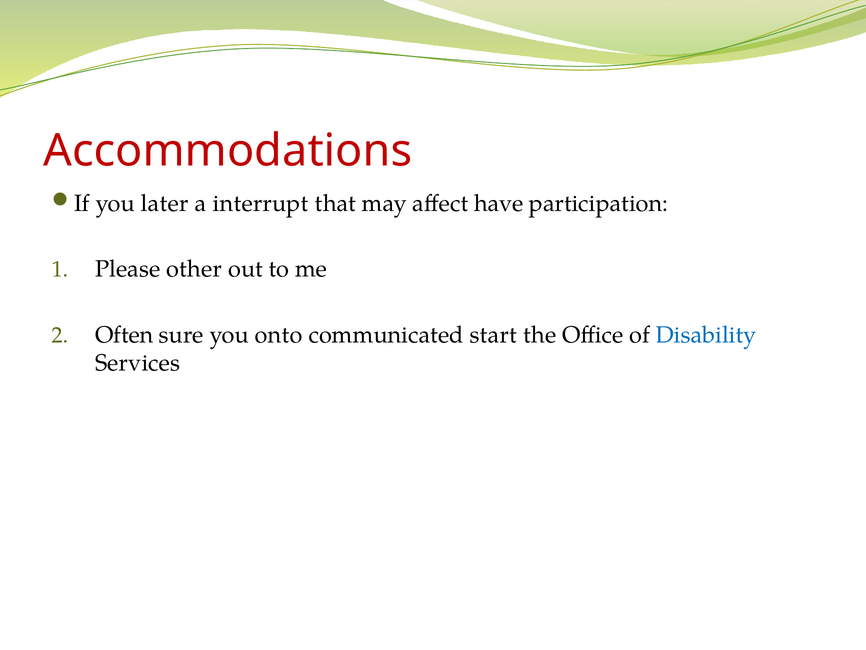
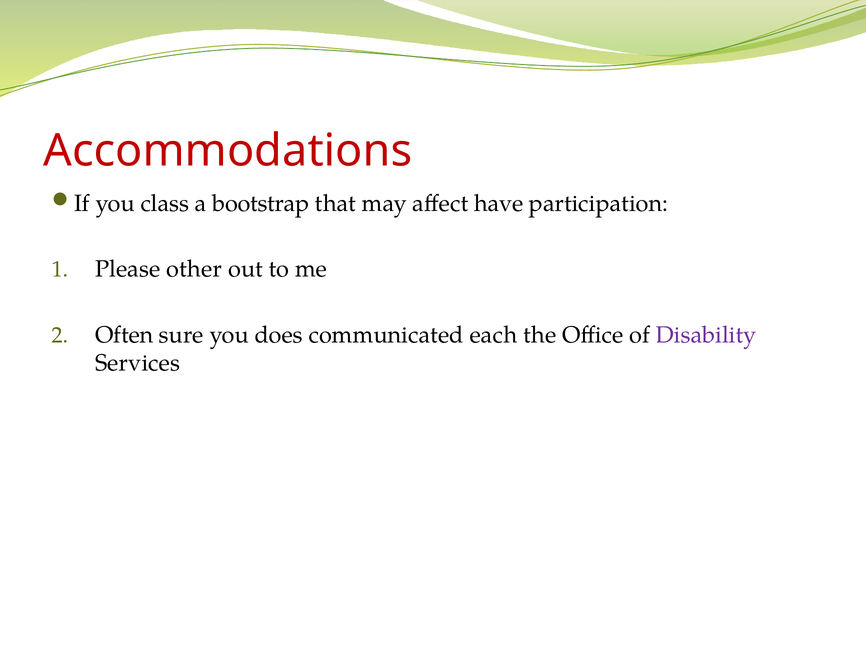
later: later -> class (165, 203)
interrupt: interrupt -> bootstrap (261, 203)
onto: onto -> does (279, 335)
start: start -> each (493, 335)
Disability colour: blue -> purple (706, 335)
